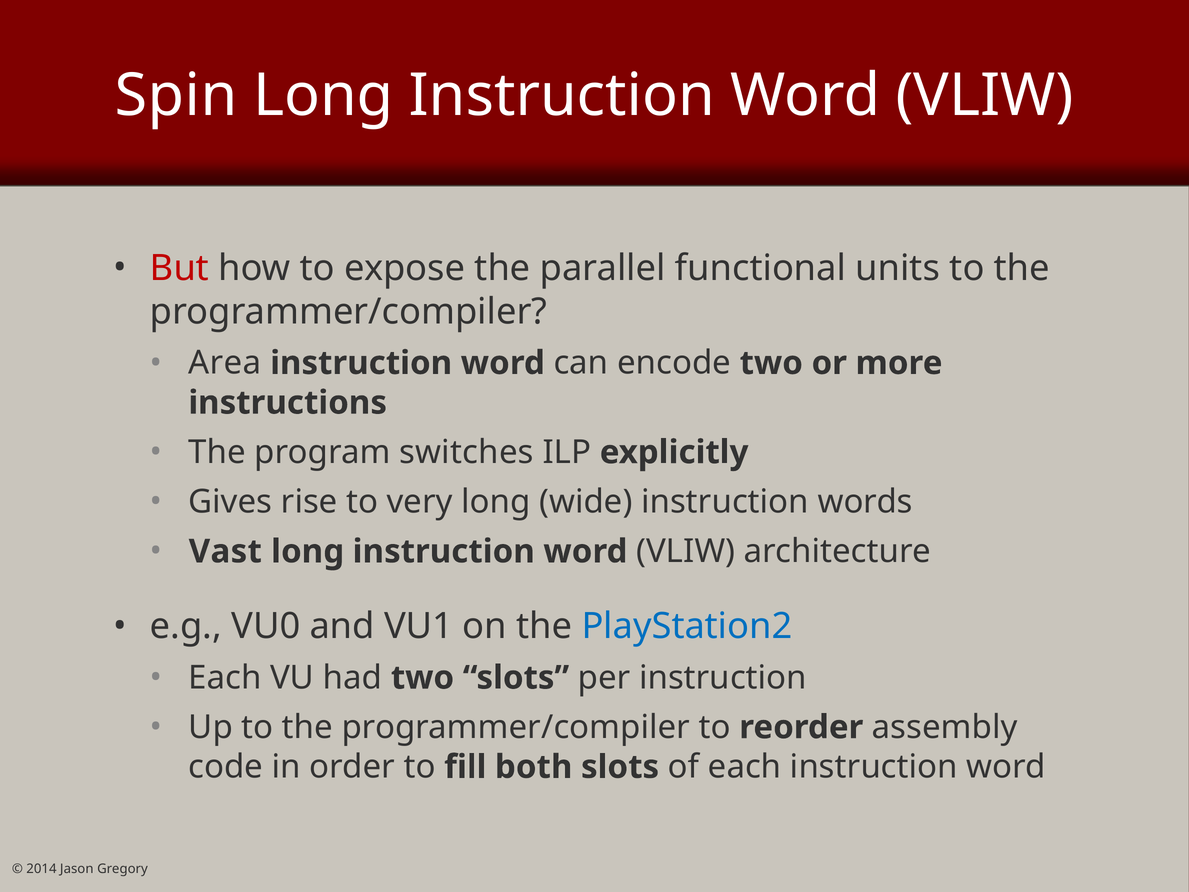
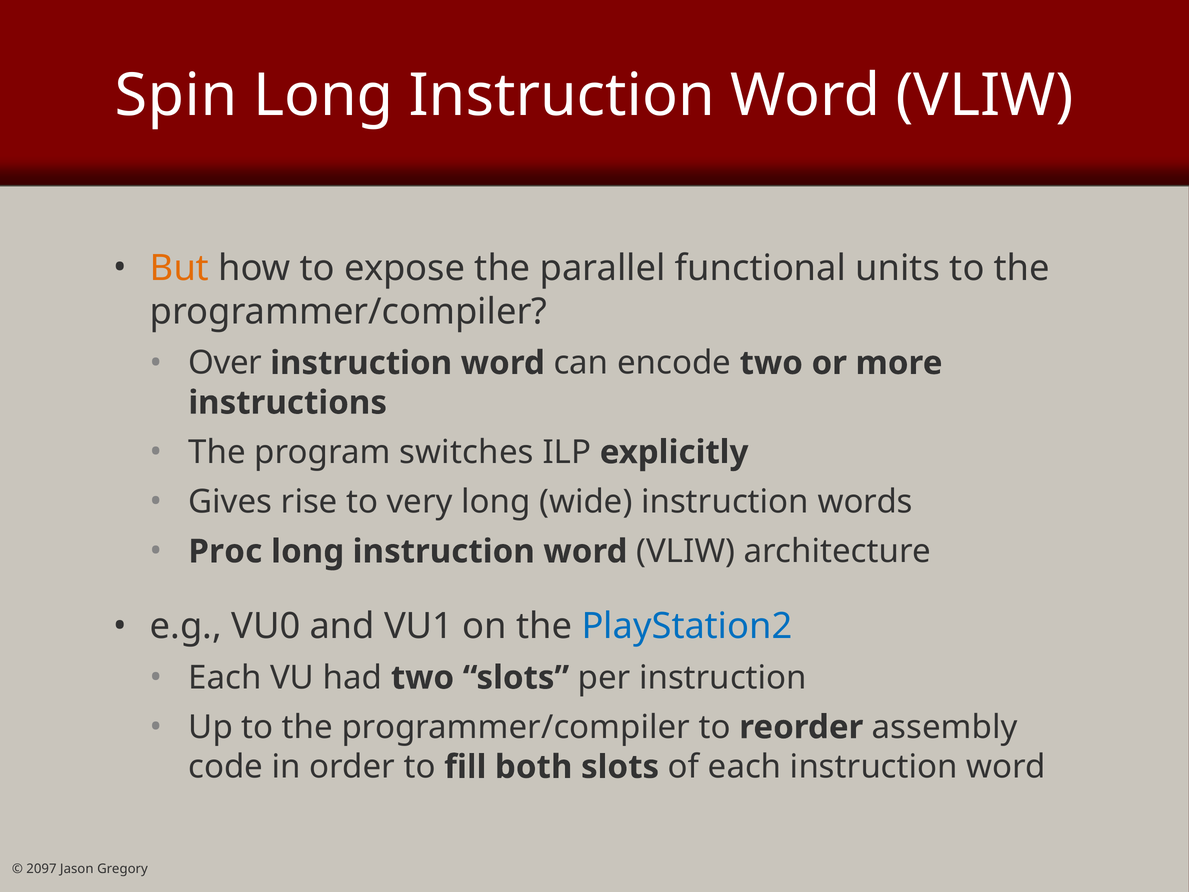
But colour: red -> orange (180, 268)
Area: Area -> Over (225, 363)
Vast: Vast -> Proc (225, 551)
2014: 2014 -> 2097 (41, 869)
